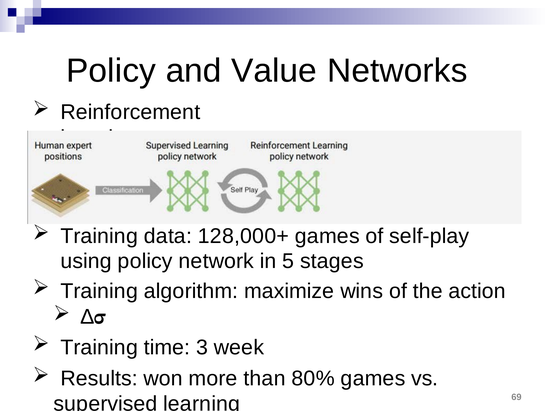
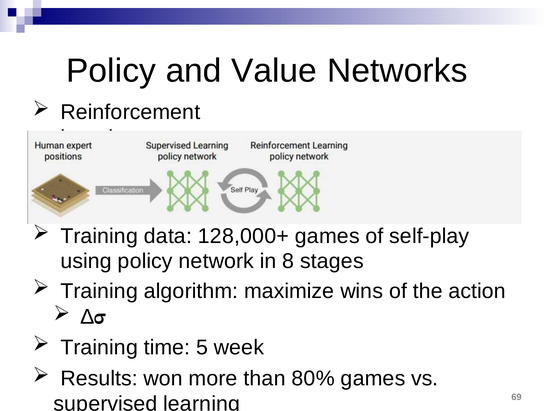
5: 5 -> 8 (288, 262)
3: 3 -> 5 (202, 348)
